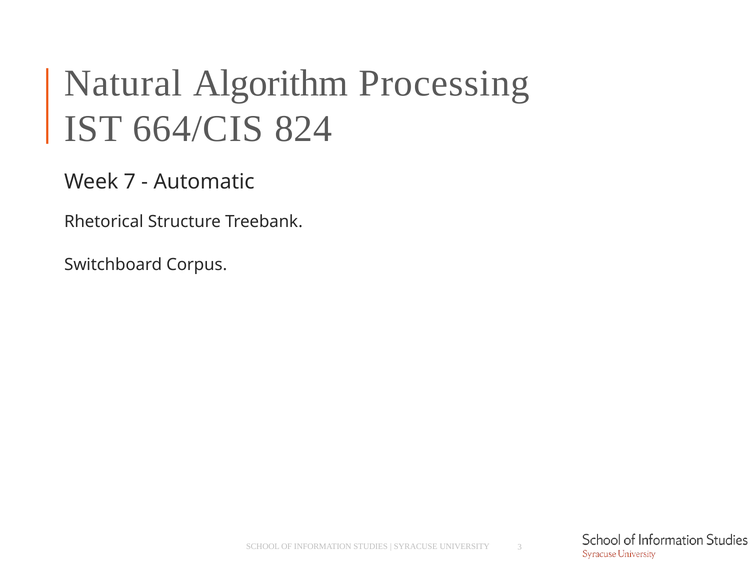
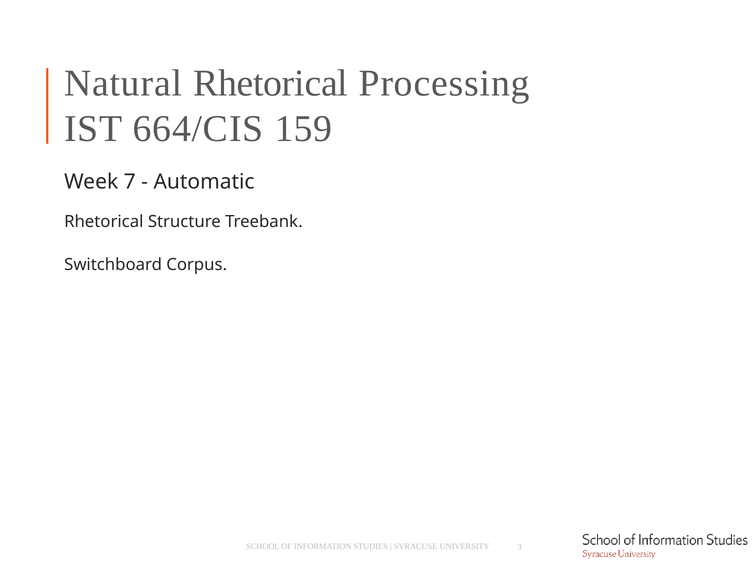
Natural Algorithm: Algorithm -> Rhetorical (271, 83)
824: 824 -> 159 (303, 129)
